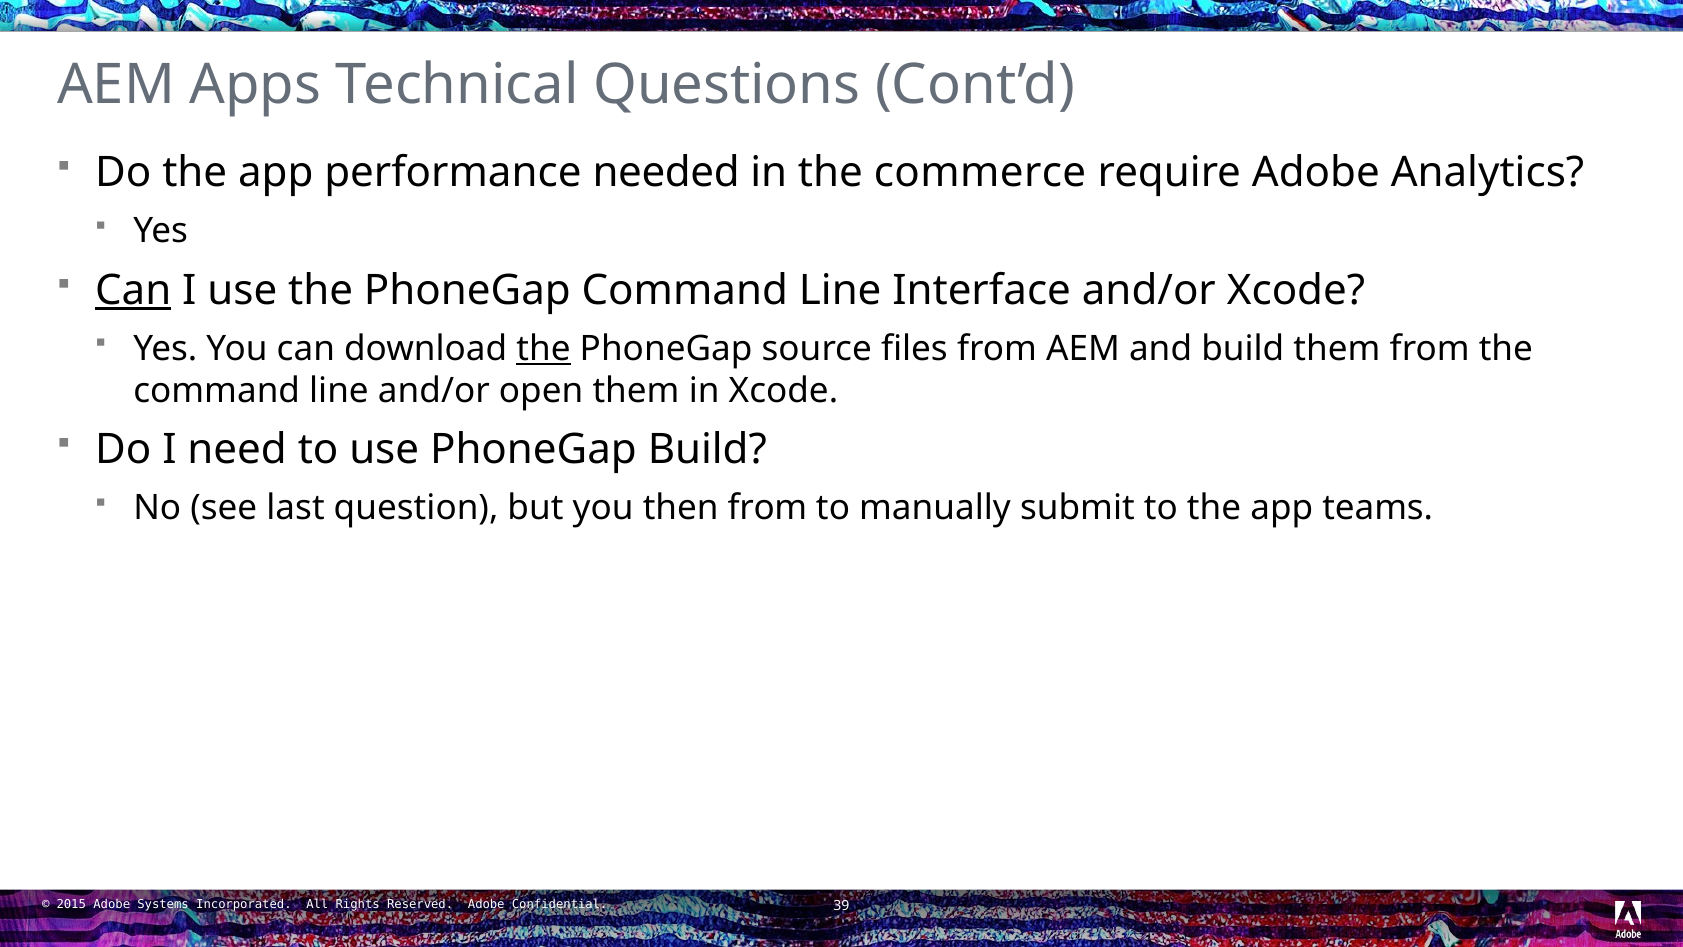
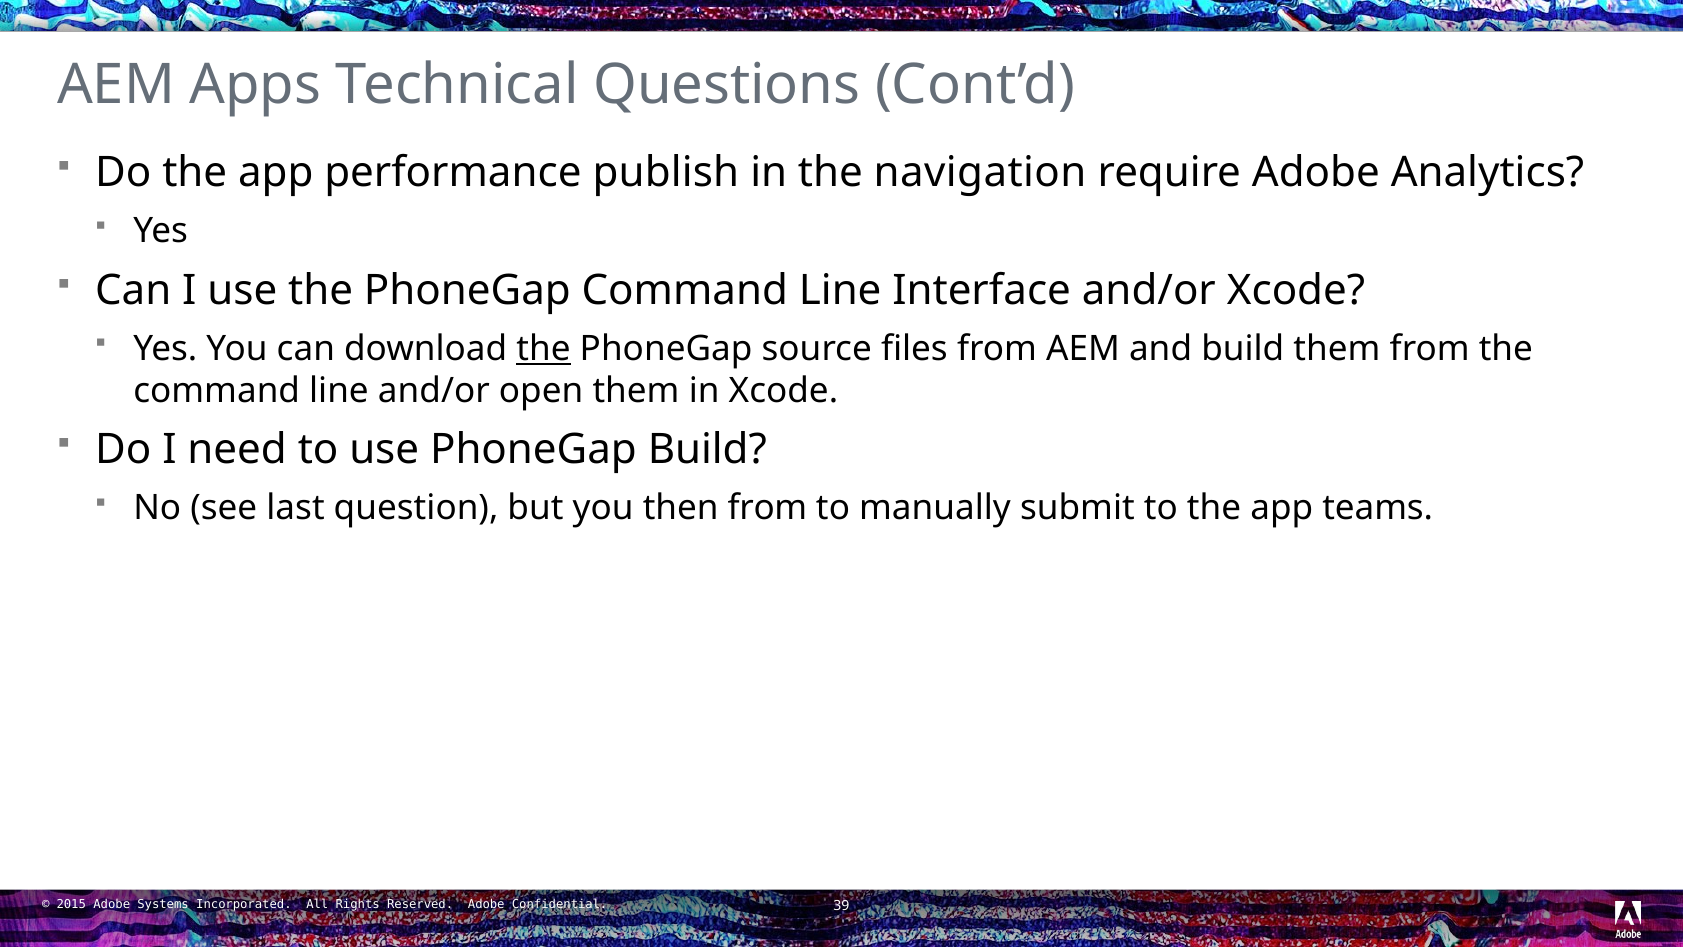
needed: needed -> publish (666, 173)
commerce: commerce -> navigation (980, 173)
Can underline: present -> none (133, 290)
